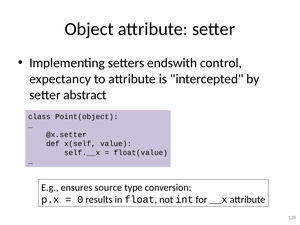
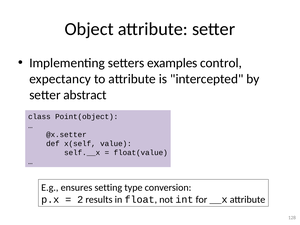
endswith: endswith -> examples (172, 63)
source: source -> setting (108, 188)
0: 0 -> 2 (80, 200)
